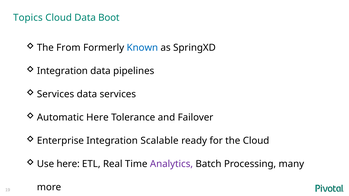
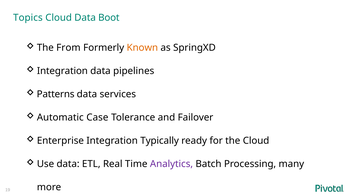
Known colour: blue -> orange (142, 48)
Services: Services -> Patterns (56, 94)
Automatic Here: Here -> Case (97, 118)
Scalable: Scalable -> Typically (160, 141)
Use here: here -> data (68, 164)
